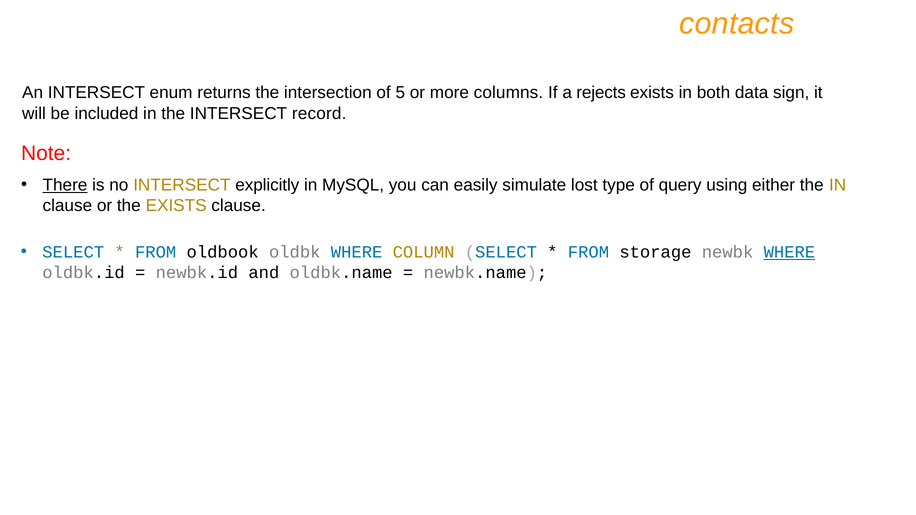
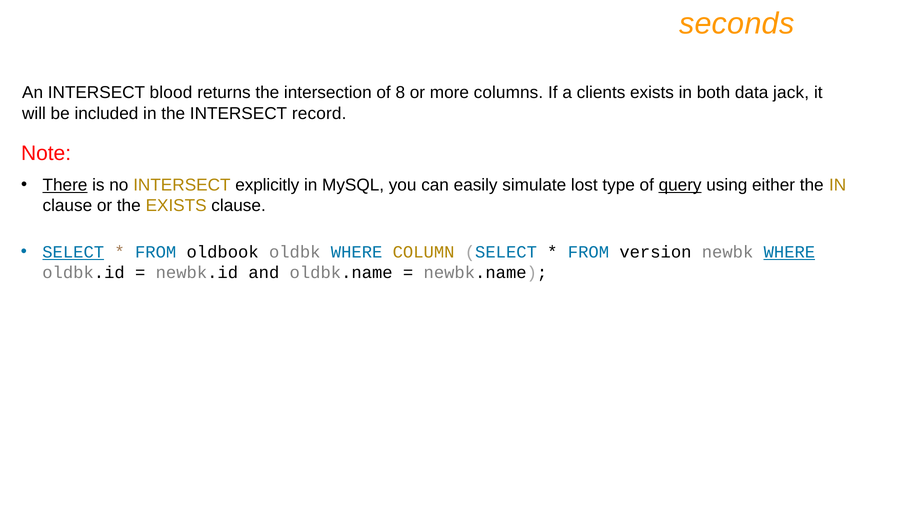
contacts: contacts -> seconds (737, 24)
enum: enum -> blood (171, 93)
5: 5 -> 8 (400, 93)
rejects: rejects -> clients (601, 93)
sign: sign -> jack (791, 93)
query underline: none -> present (680, 185)
SELECT underline: none -> present (73, 252)
storage: storage -> version (655, 252)
